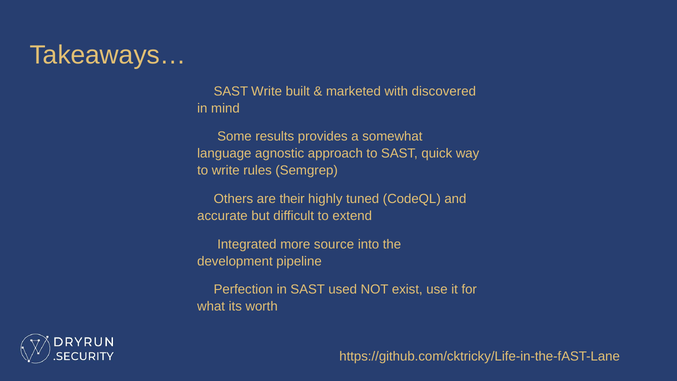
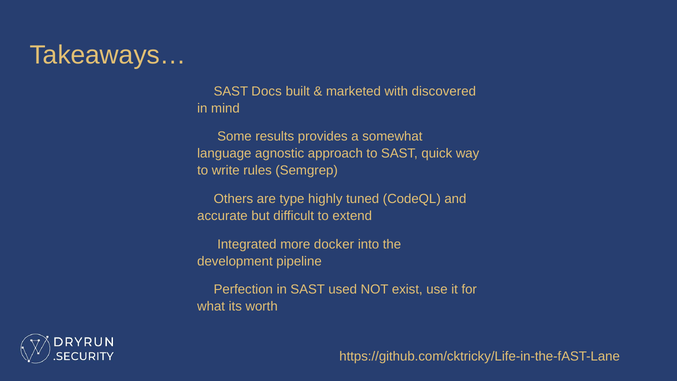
🧑‍💻SAST Write: Write -> Docs (267, 91)
their: their -> type (292, 199)
source: source -> docker (334, 244)
